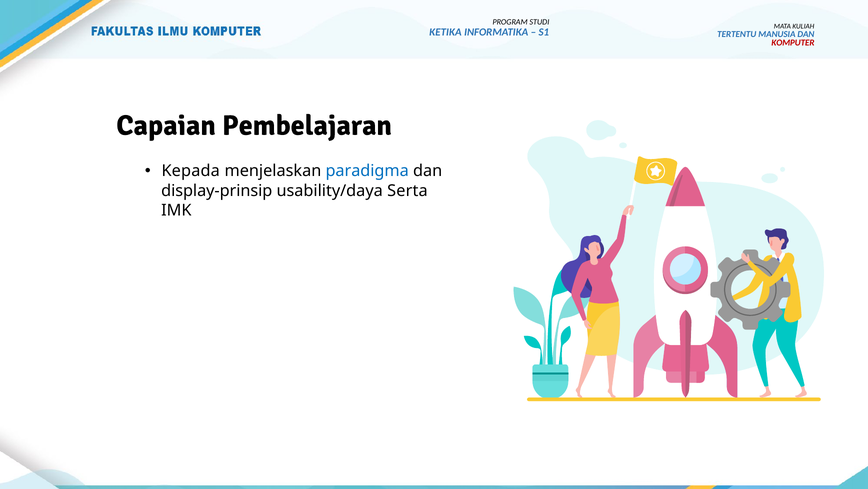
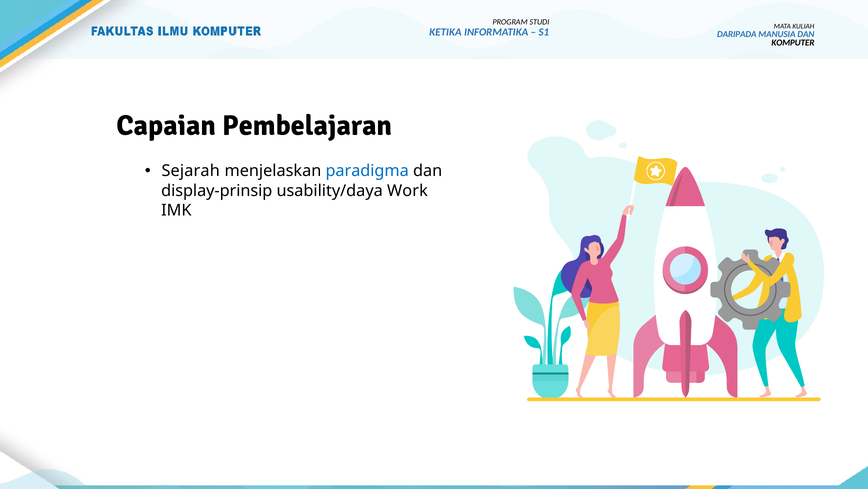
TERTENTU: TERTENTU -> DARIPADA (737, 34)
KOMPUTER colour: red -> black (793, 43)
Kepada: Kepada -> Sejarah (191, 171)
Serta: Serta -> Work (407, 190)
